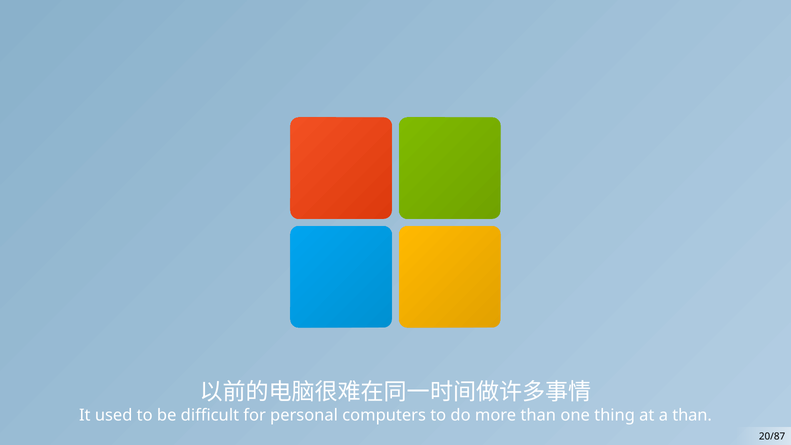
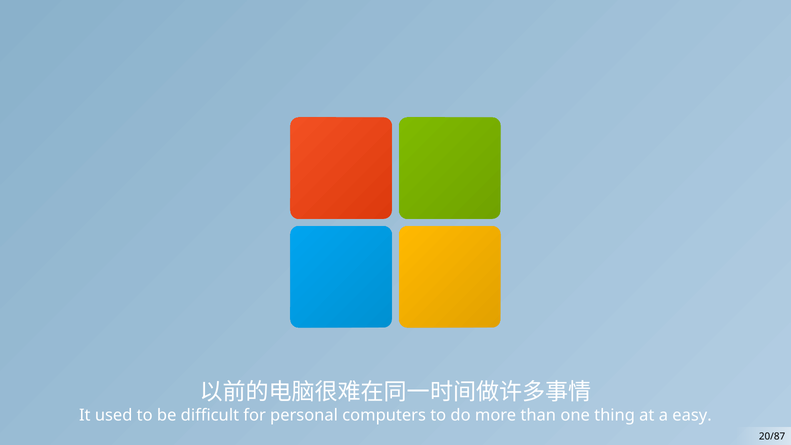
a than: than -> easy (692, 415)
